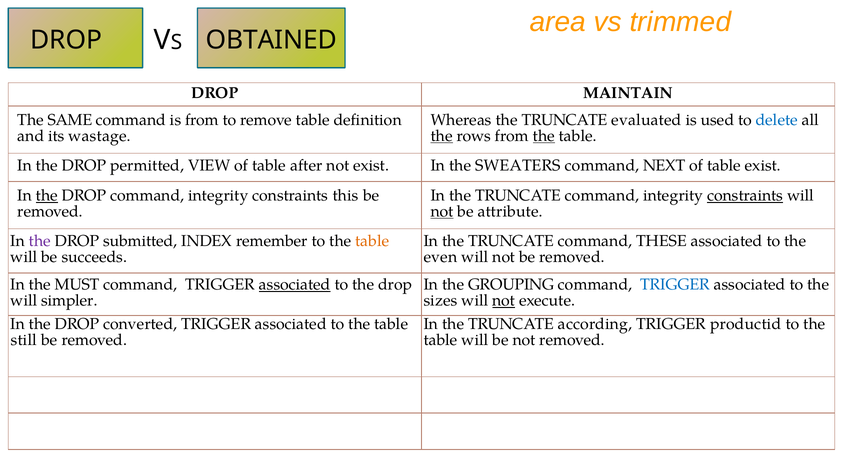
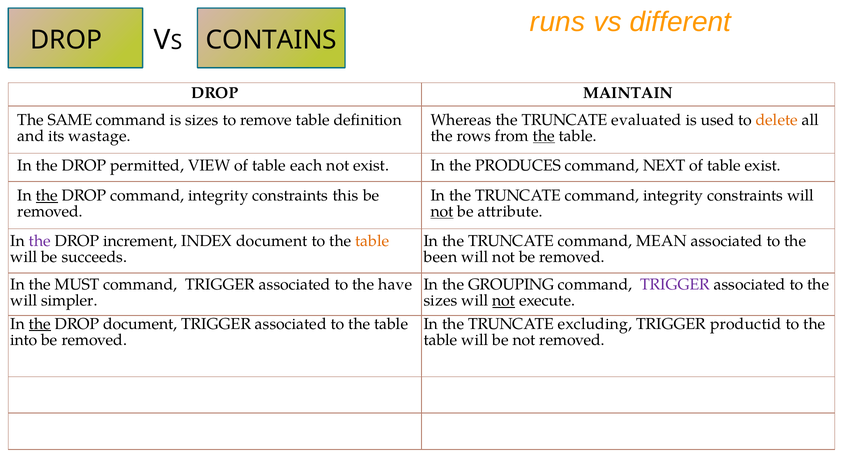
area: area -> runs (558, 22)
trimmed: trimmed -> different (680, 22)
OBTAINED: OBTAINED -> CONTAINS (271, 40)
is from: from -> sizes (202, 120)
delete colour: blue -> orange (777, 120)
the underline: present -> none (442, 136)
after: after -> each (306, 166)
SWEATERS: SWEATERS -> PRODUCES (518, 166)
constraints underline: present -> none (745, 196)
submitted: submitted -> increment (140, 241)
INDEX remember: remember -> document (272, 241)
THESE: THESE -> MEAN (661, 241)
even: even -> been (441, 257)
associated underline: present -> none (295, 285)
to the drop: drop -> have (395, 285)
TRIGGER colour: blue -> purple (675, 285)
the underline: none -> present (40, 324)
DROP converted: converted -> document (140, 324)
according: according -> excluding (595, 324)
still: still -> into (24, 340)
